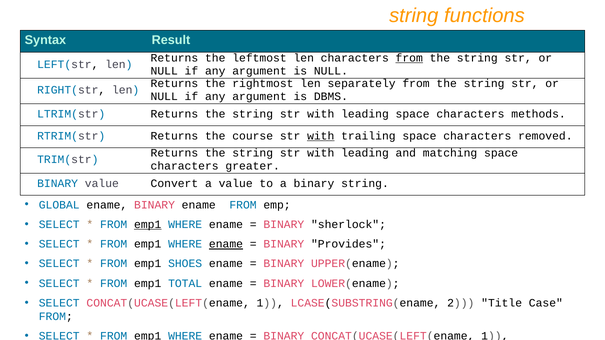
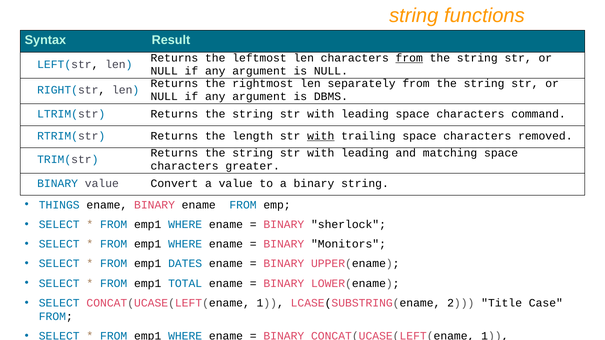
methods: methods -> command (539, 114)
course: course -> length (253, 136)
GLOBAL: GLOBAL -> THINGS (59, 205)
emp1 underline: present -> none (148, 225)
ename underline: present -> none (226, 244)
Provides: Provides -> Monitors (348, 244)
SHOES: SHOES -> DATES (185, 264)
